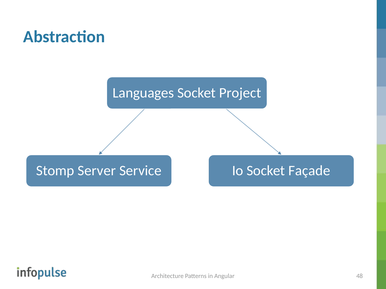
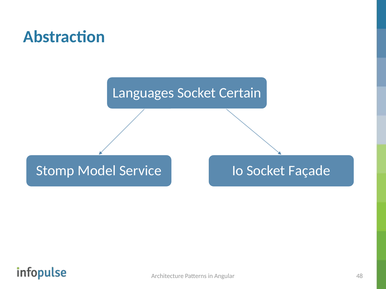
Project: Project -> Certain (240, 93)
Server: Server -> Model (97, 171)
